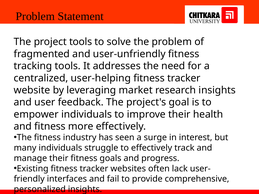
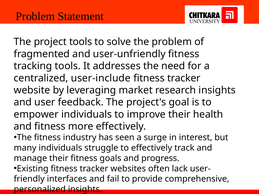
user-helping: user-helping -> user-include (101, 78)
